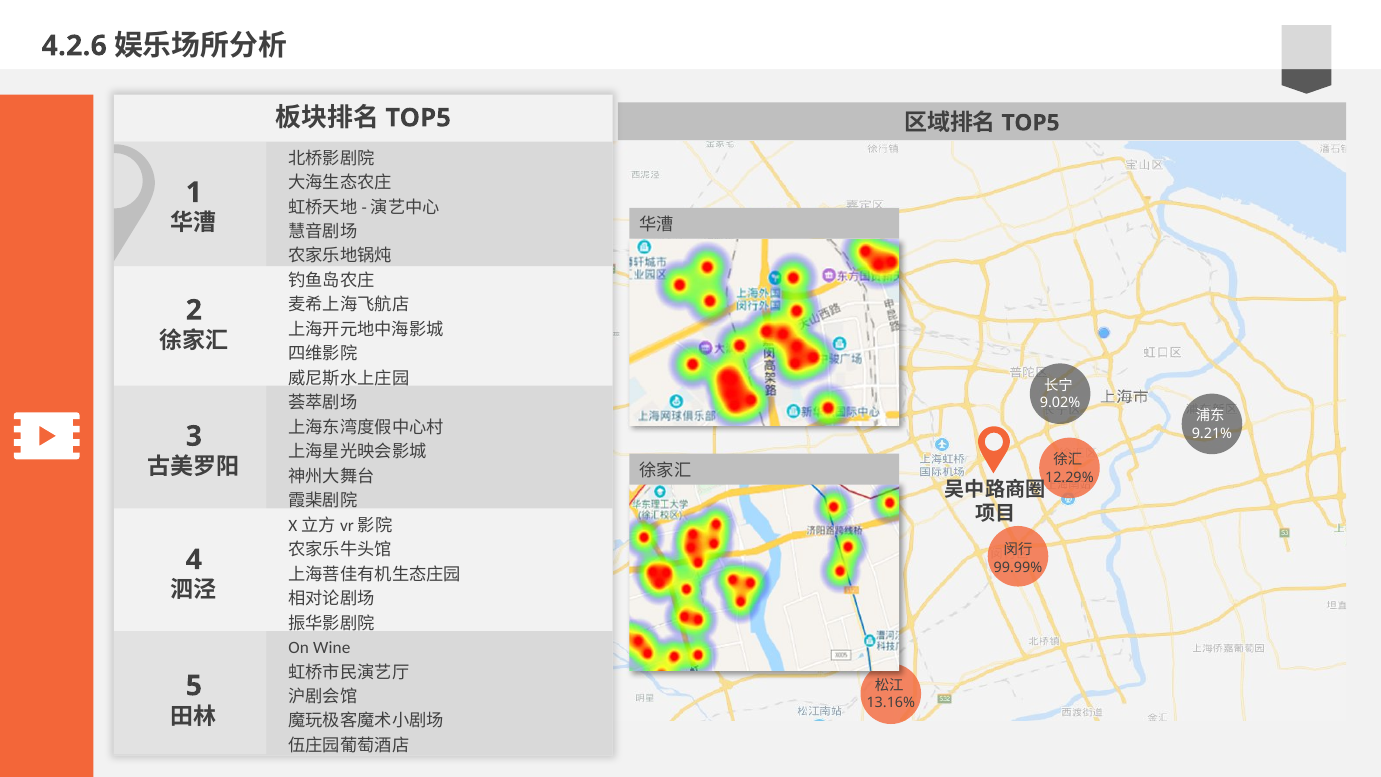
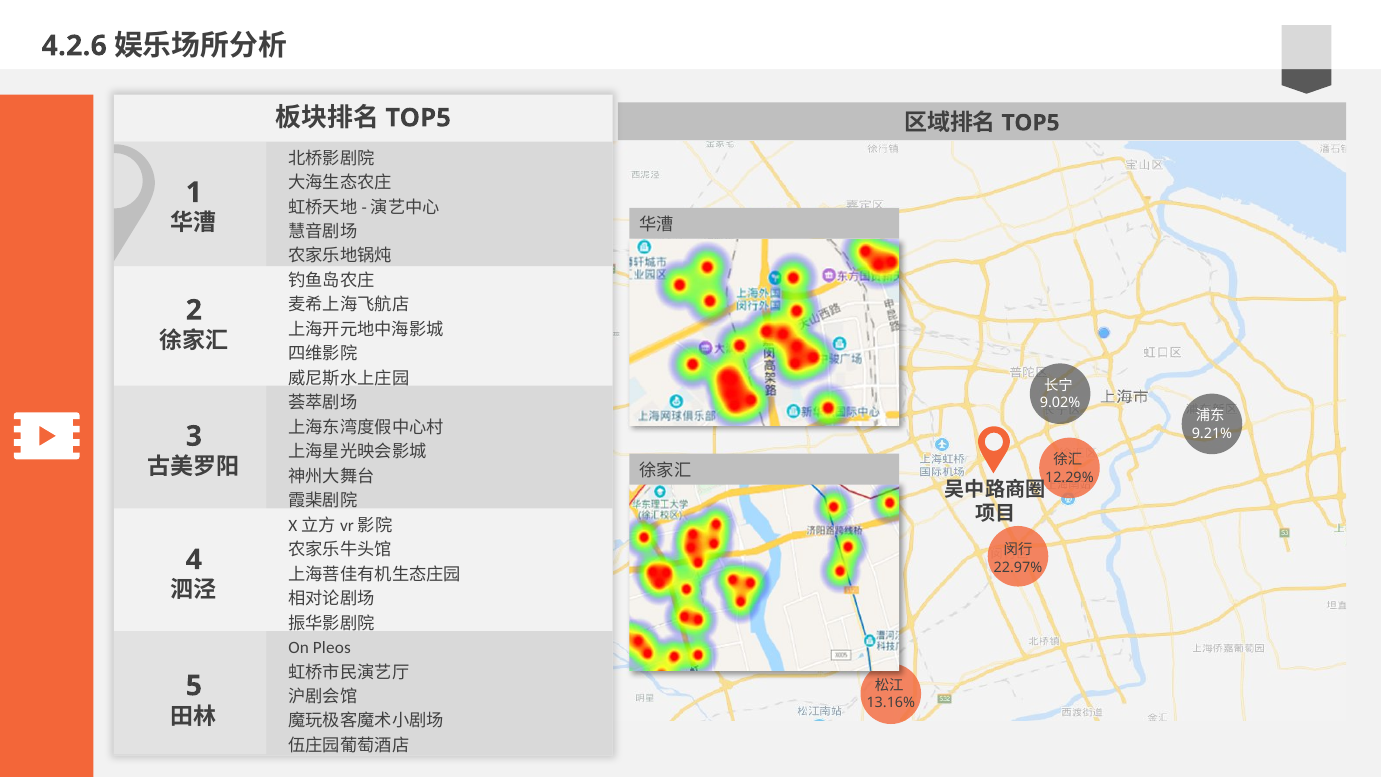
99.99%: 99.99% -> 22.97% (1018, 567)
Wine: Wine -> Pleos (332, 648)
